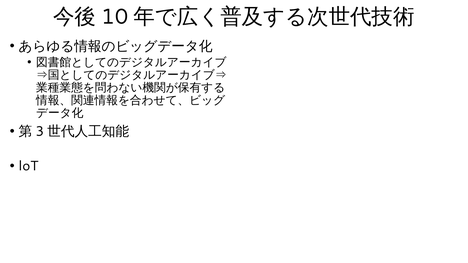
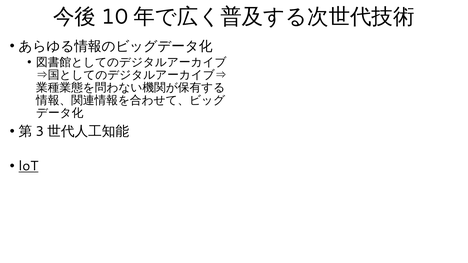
loT underline: none -> present (28, 166)
